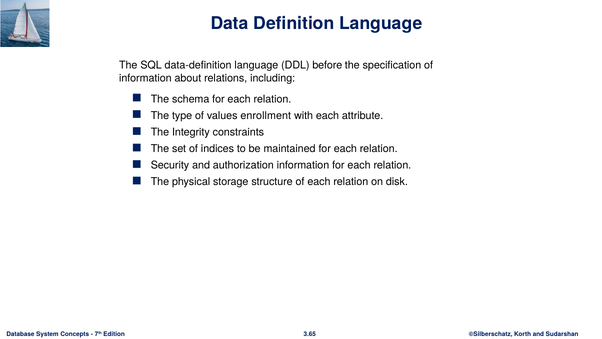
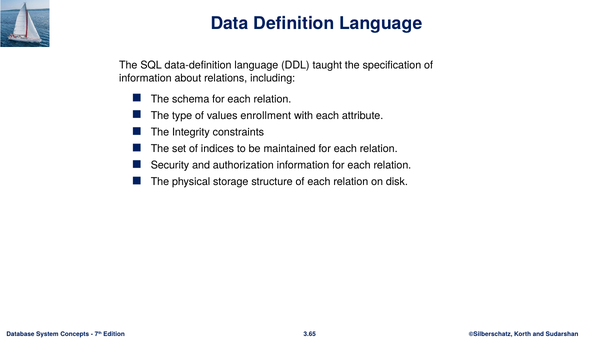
before: before -> taught (327, 65)
